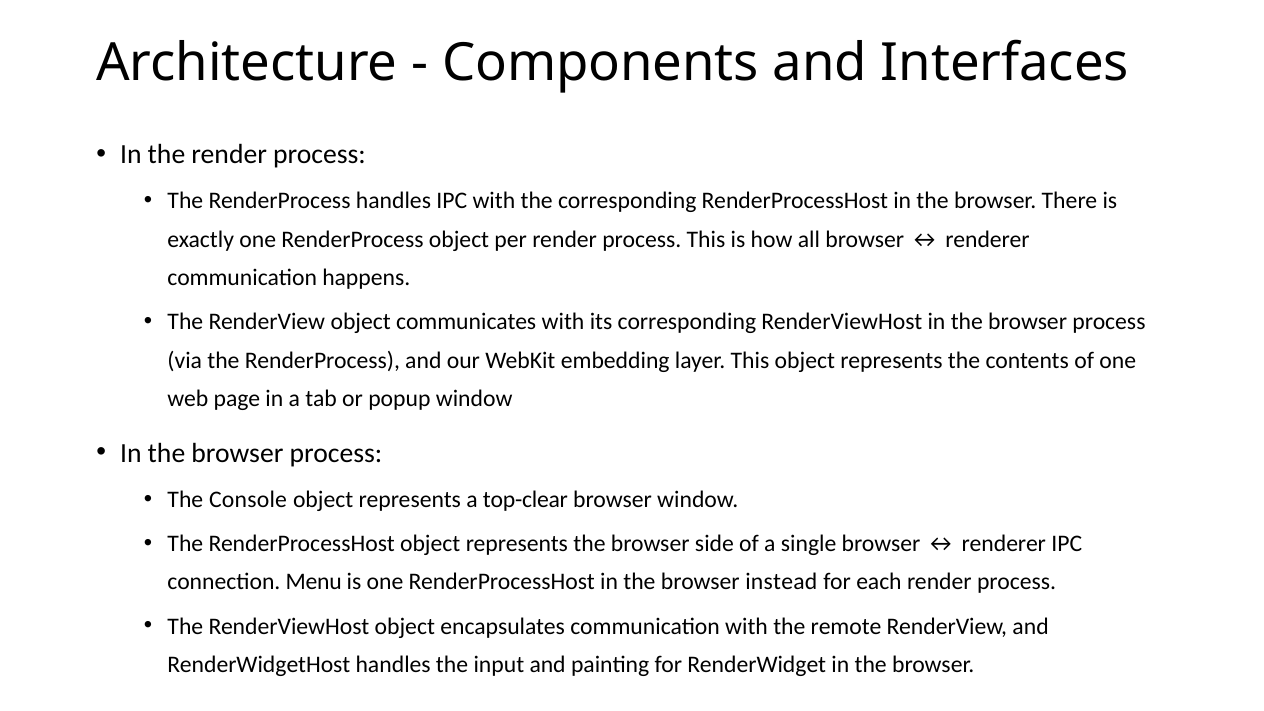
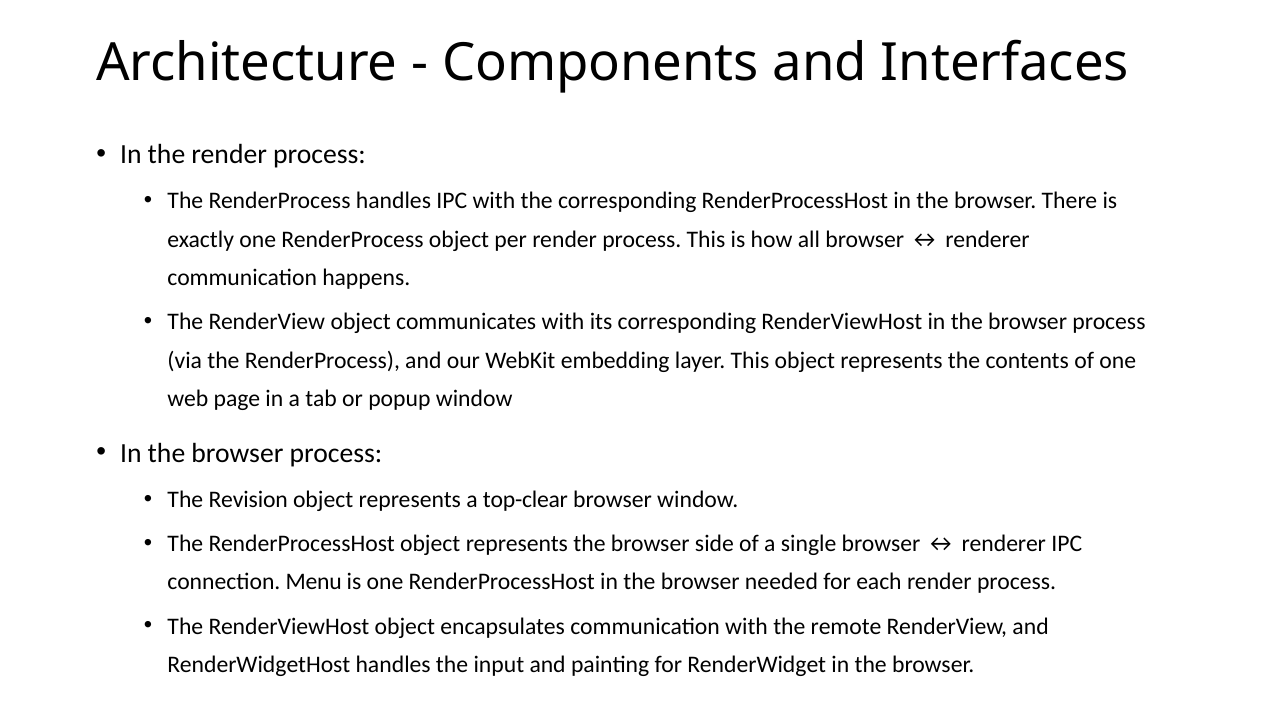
Console: Console -> Revision (248, 500)
instead: instead -> needed (781, 582)
